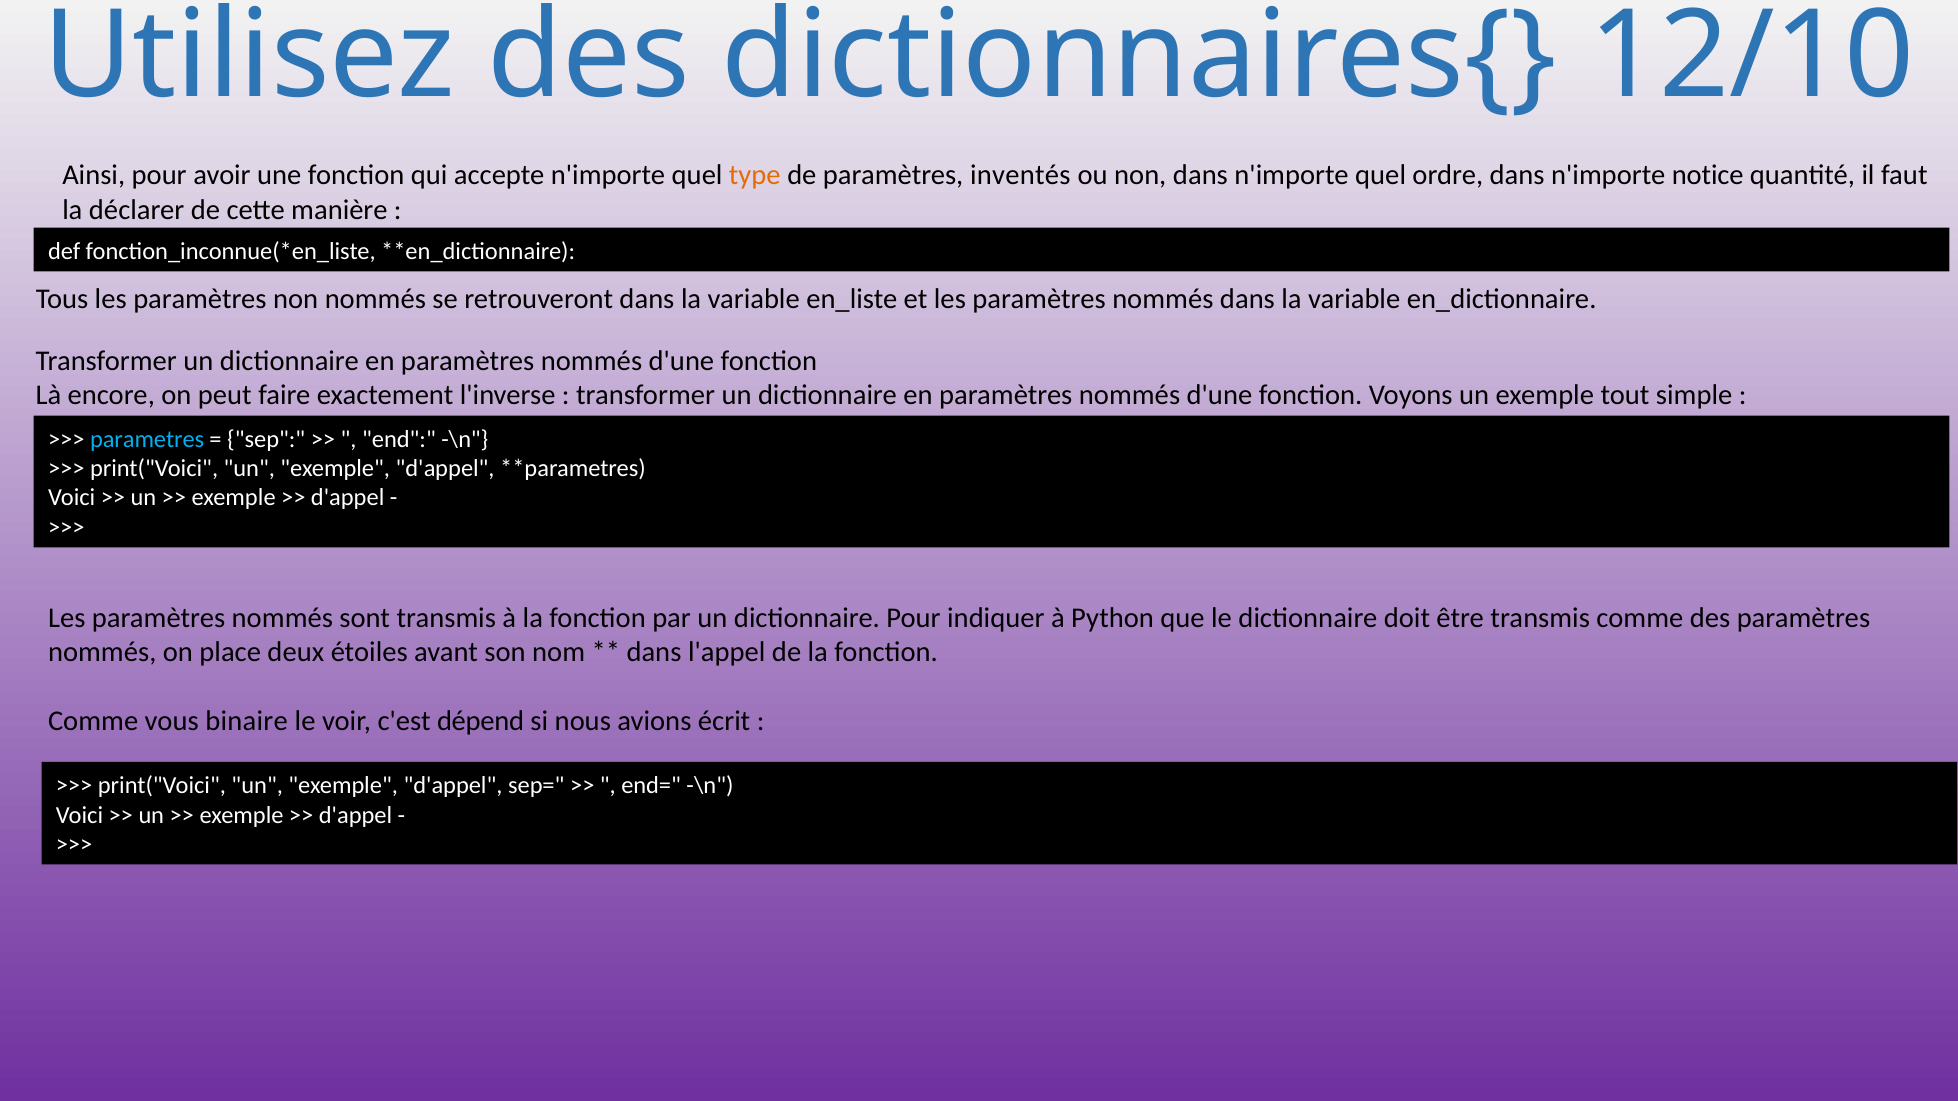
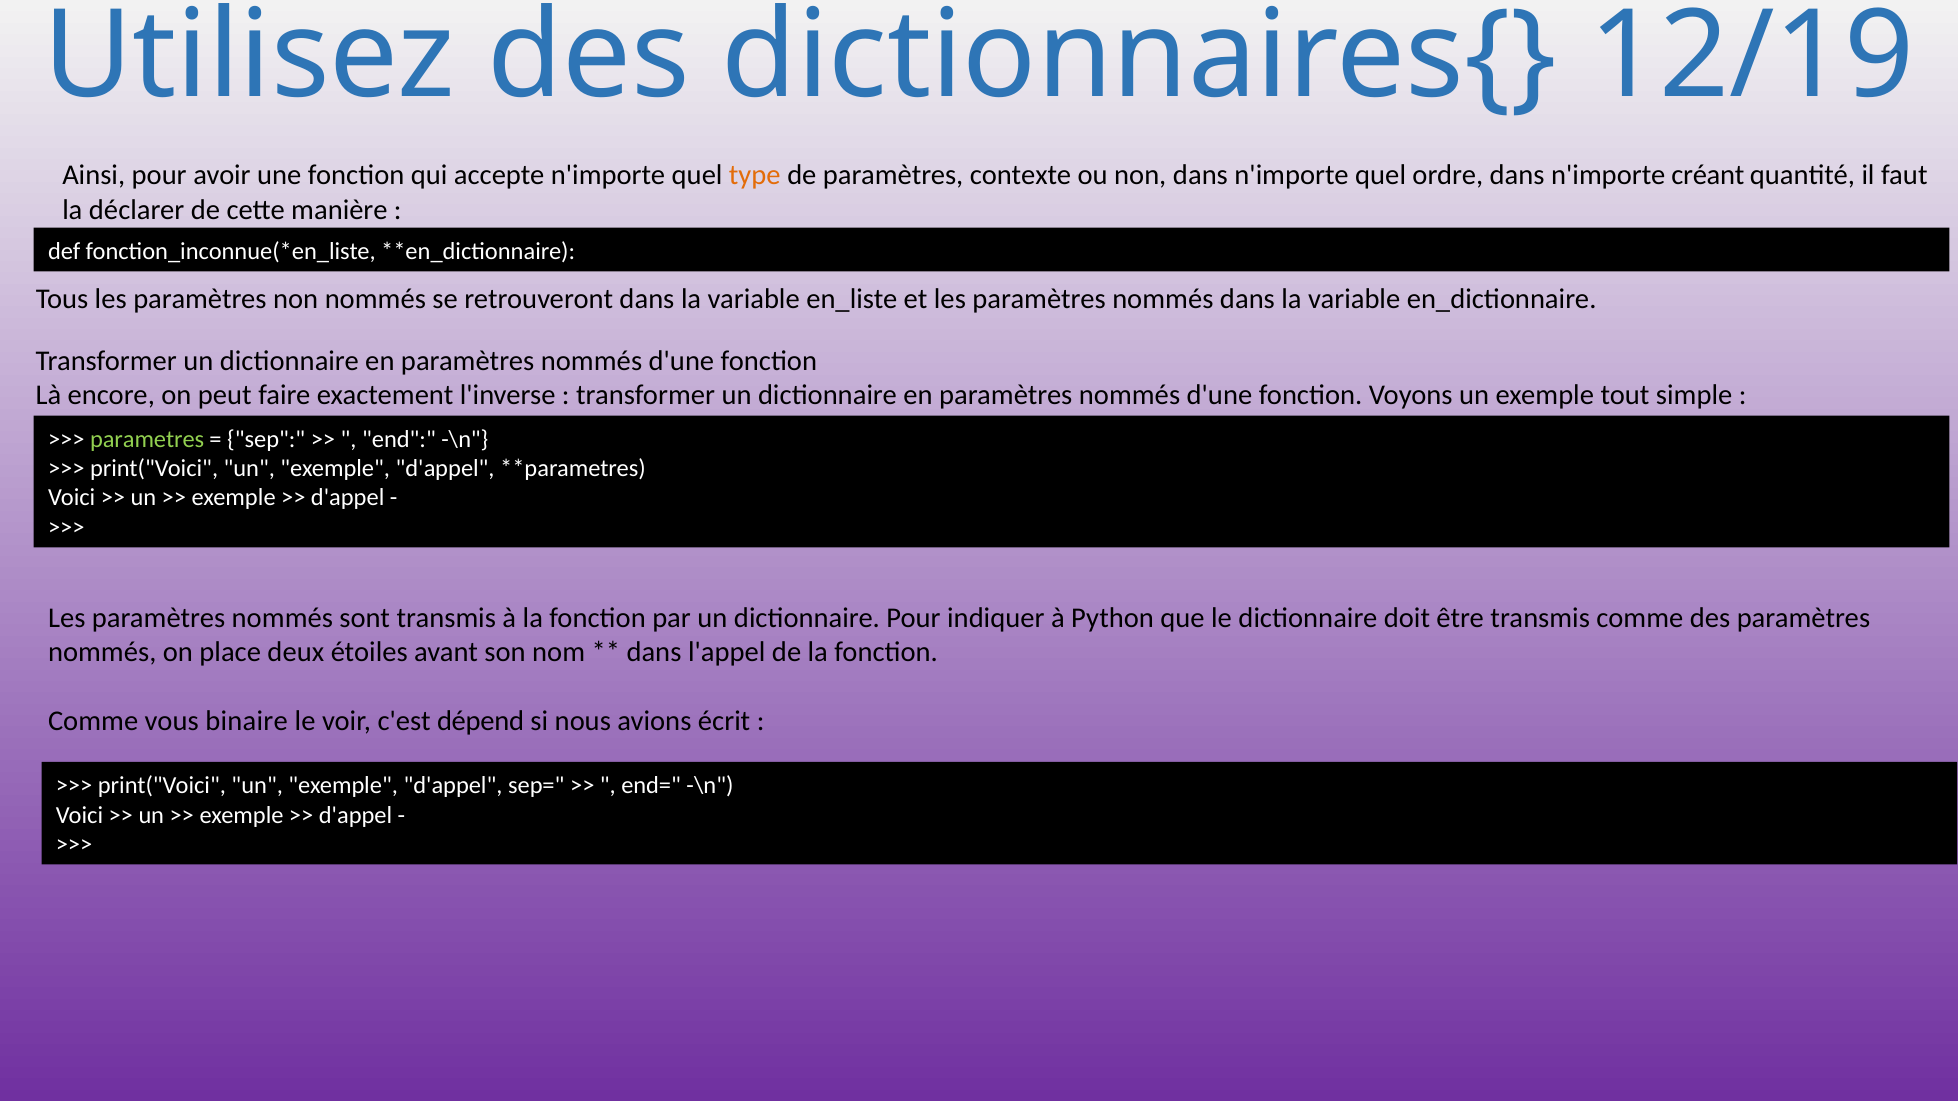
12/10: 12/10 -> 12/19 (1752, 56)
inventés: inventés -> contexte (1021, 176)
notice: notice -> créant (1708, 176)
parametres colour: light blue -> light green (147, 439)
